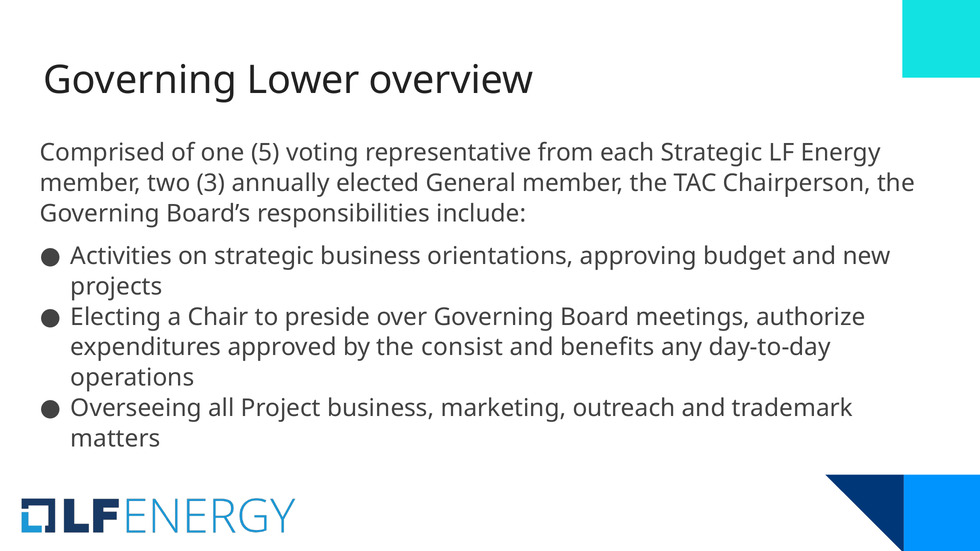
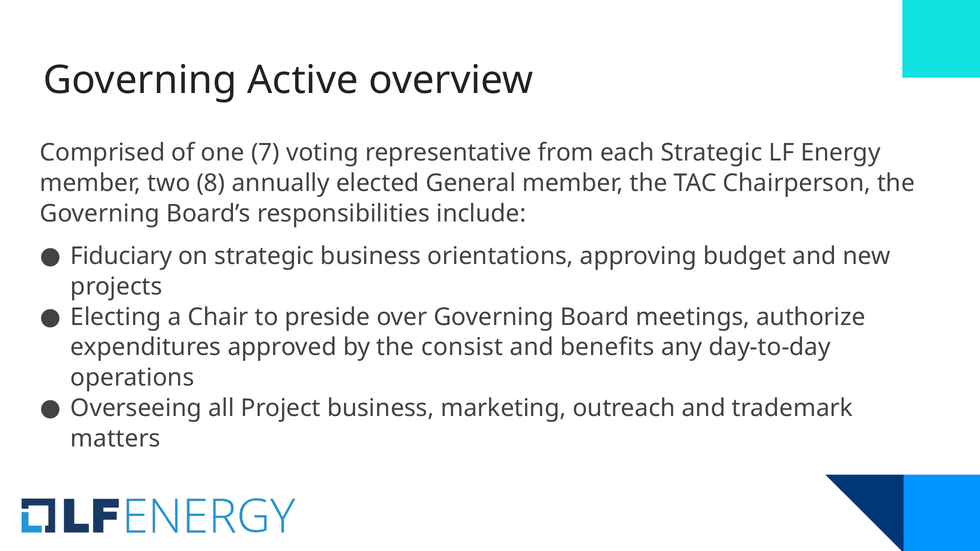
Lower: Lower -> Active (303, 80)
5: 5 -> 7 (265, 153)
3: 3 -> 8 (211, 183)
Activities: Activities -> Fiduciary (121, 256)
